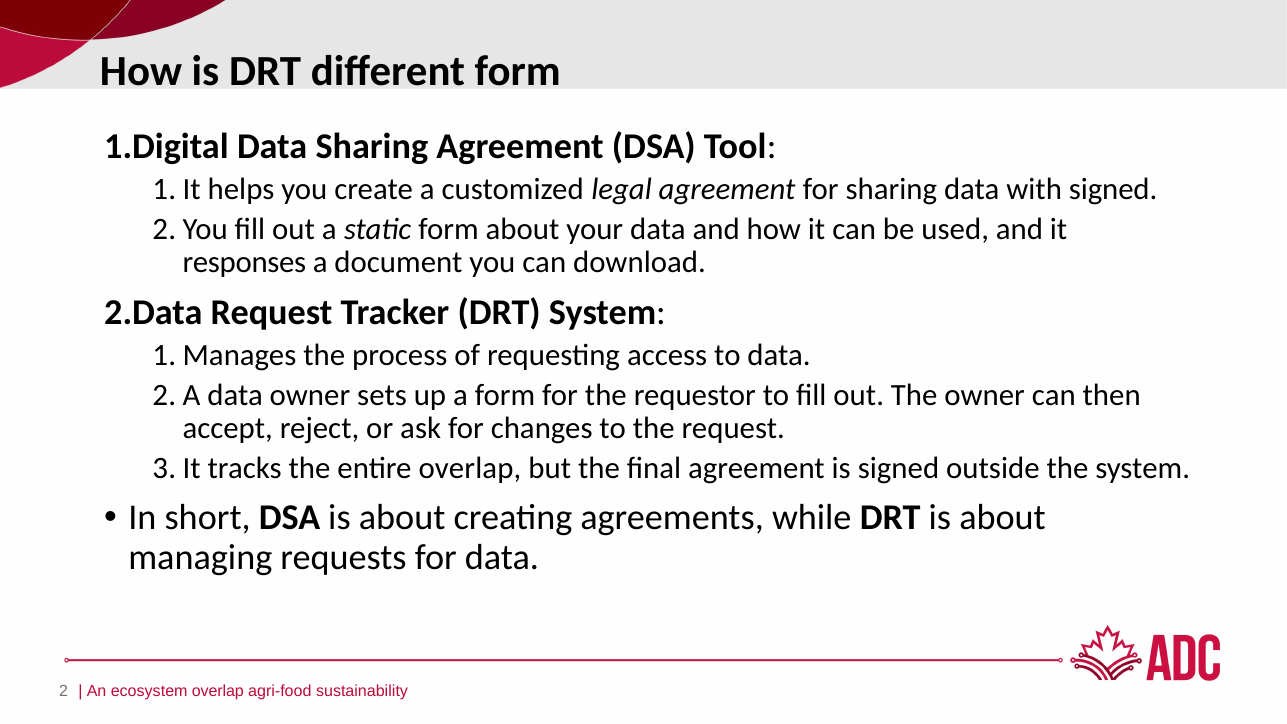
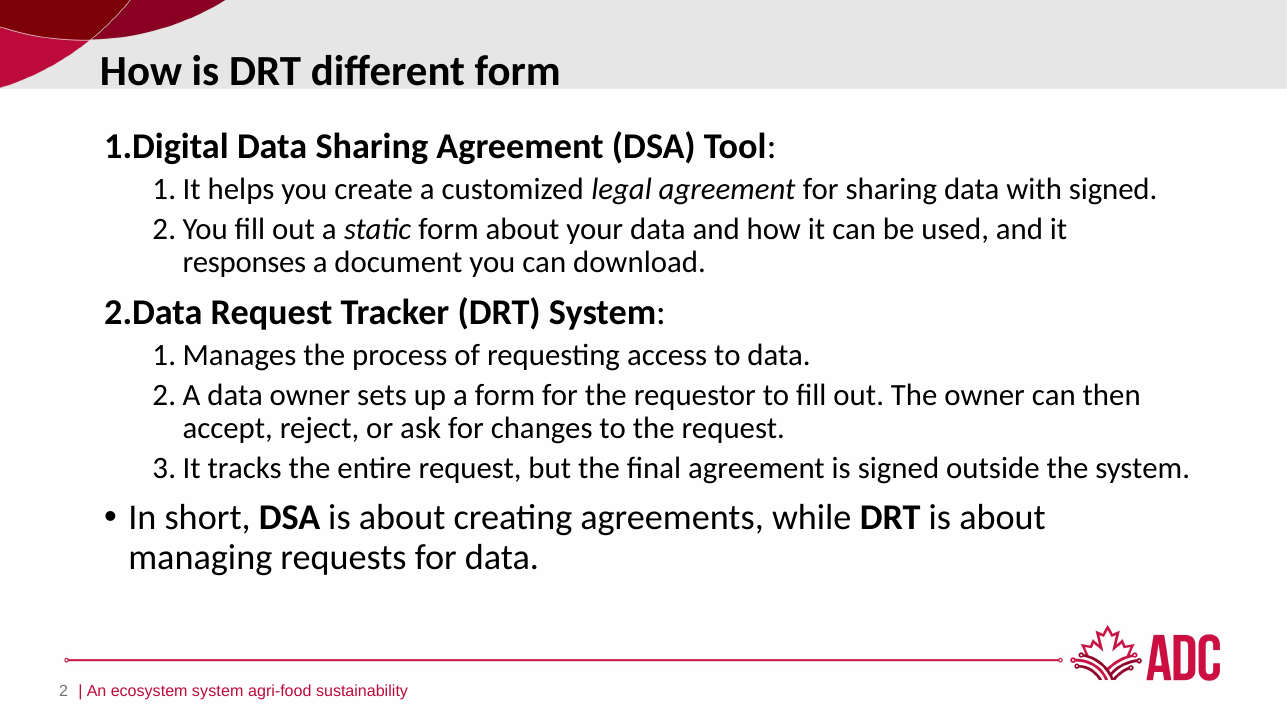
entire overlap: overlap -> request (470, 468)
ecosystem overlap: overlap -> system (218, 691)
